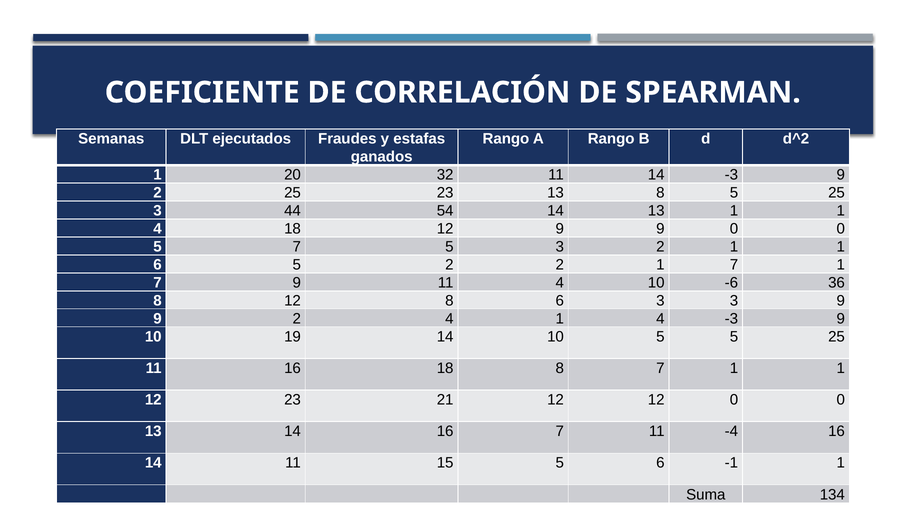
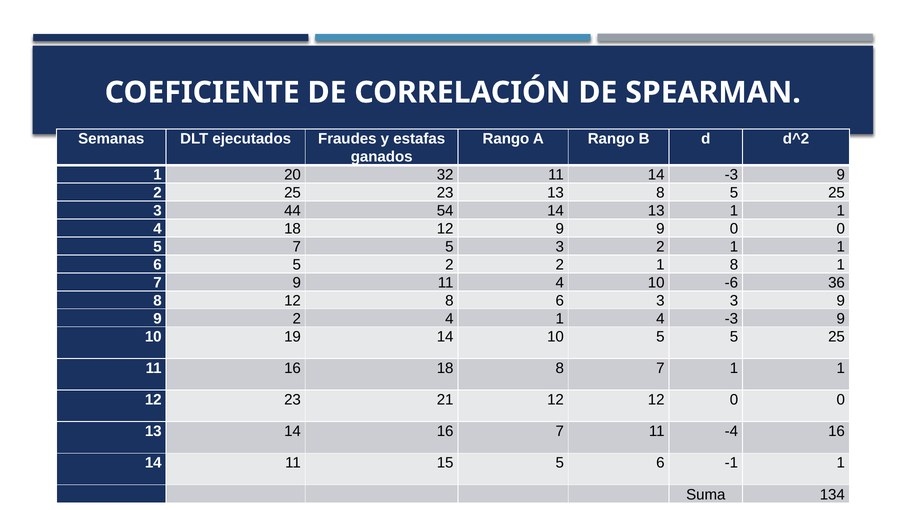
2 1 7: 7 -> 8 (734, 265)
